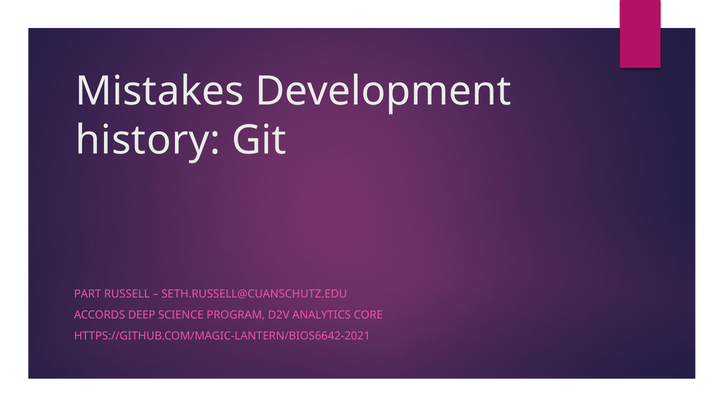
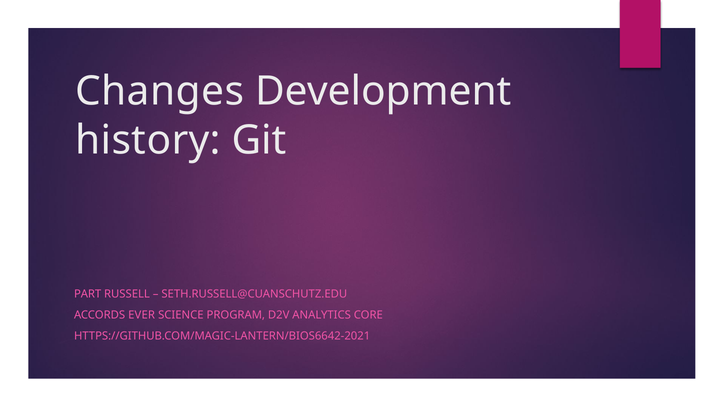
Mistakes: Mistakes -> Changes (160, 91)
DEEP: DEEP -> EVER (142, 315)
